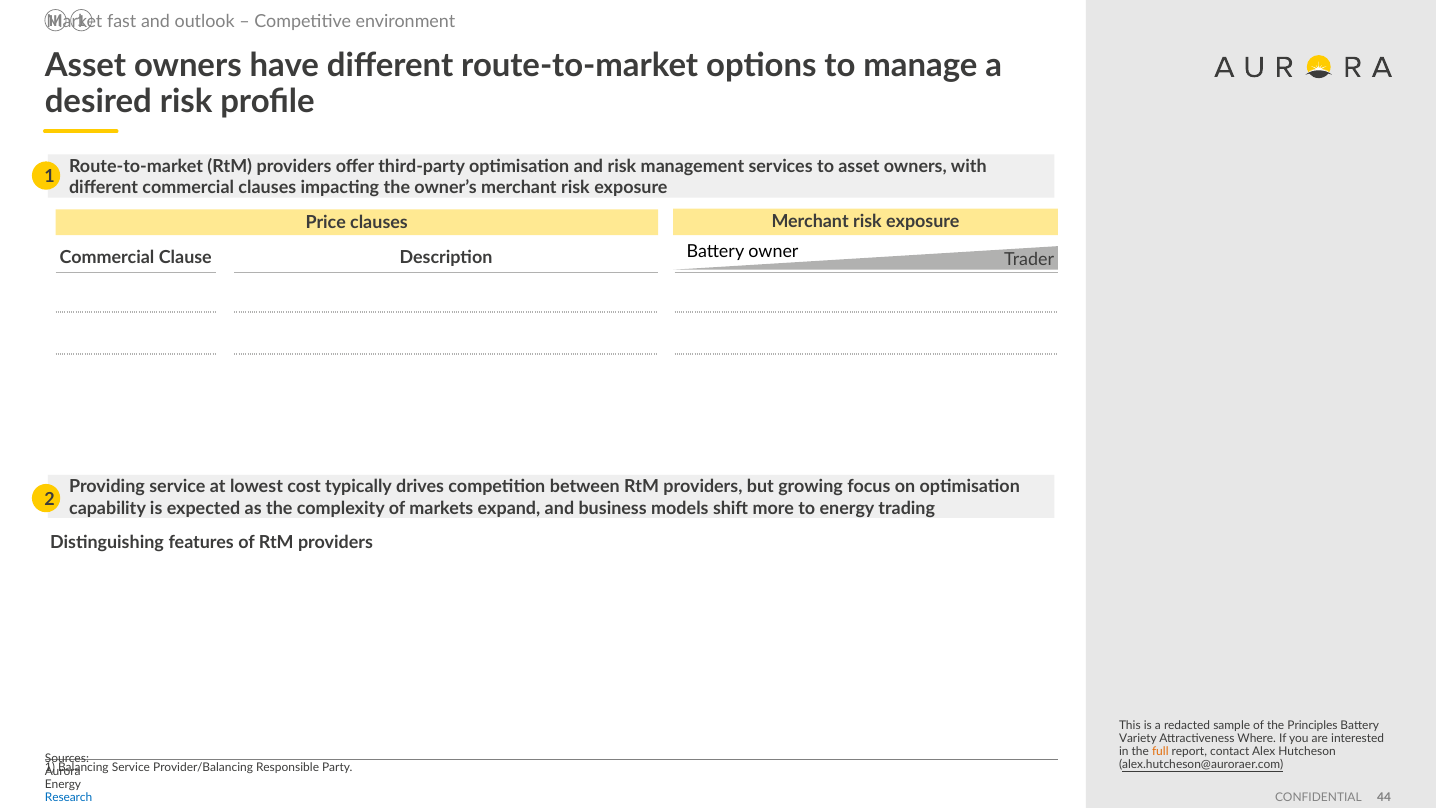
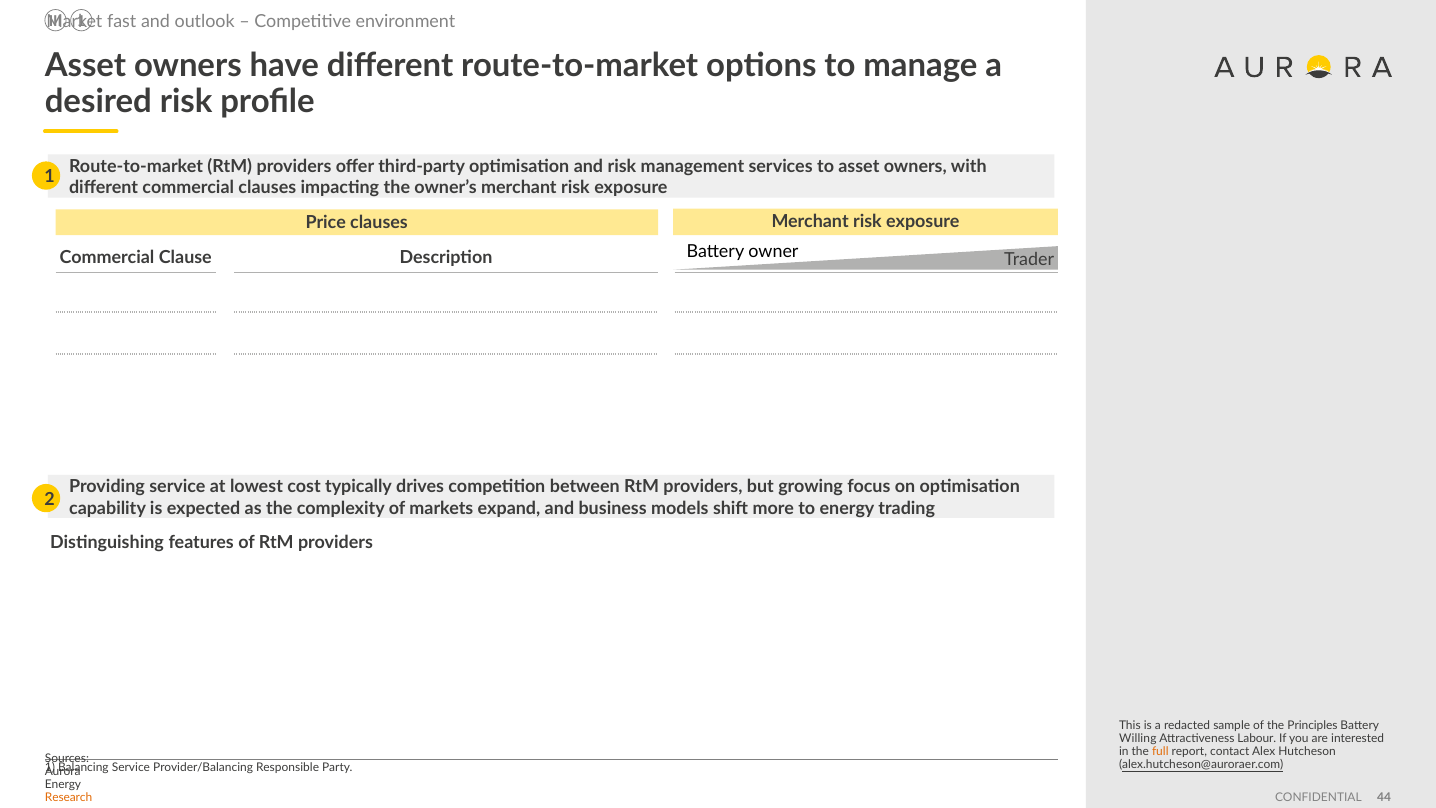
Variety: Variety -> Willing (1138, 739)
Where: Where -> Labour (1257, 739)
Research colour: blue -> orange (69, 797)
